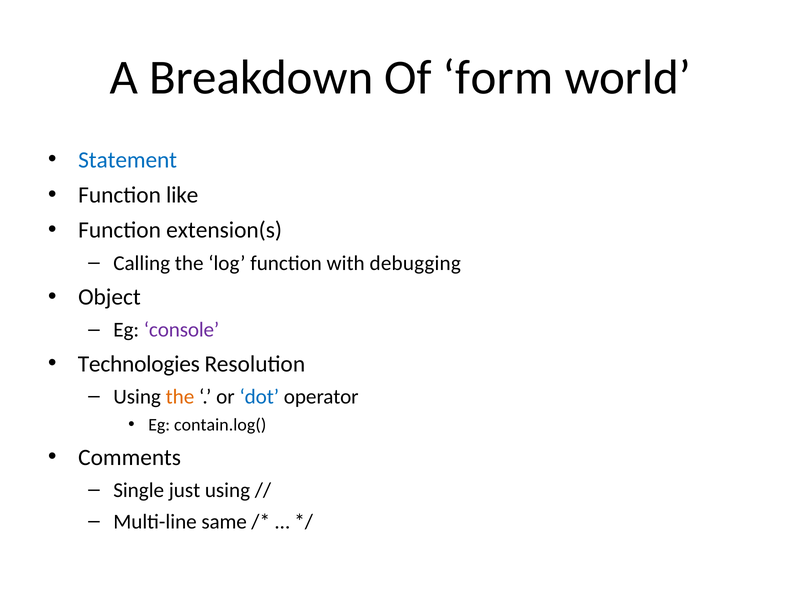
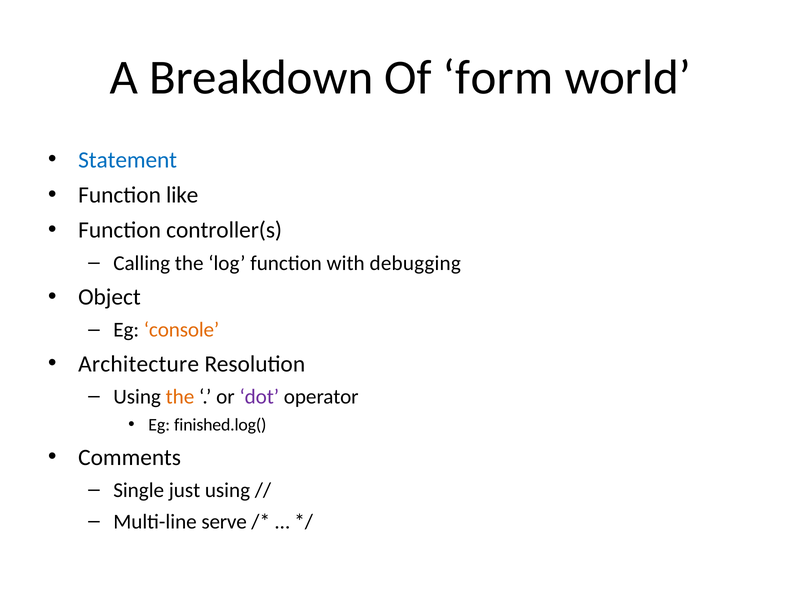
extension(s: extension(s -> controller(s (224, 230)
console colour: purple -> orange (182, 330)
Technologies: Technologies -> Architecture (139, 364)
dot colour: blue -> purple (259, 397)
contain.log(: contain.log( -> finished.log( (220, 425)
same: same -> serve (224, 522)
